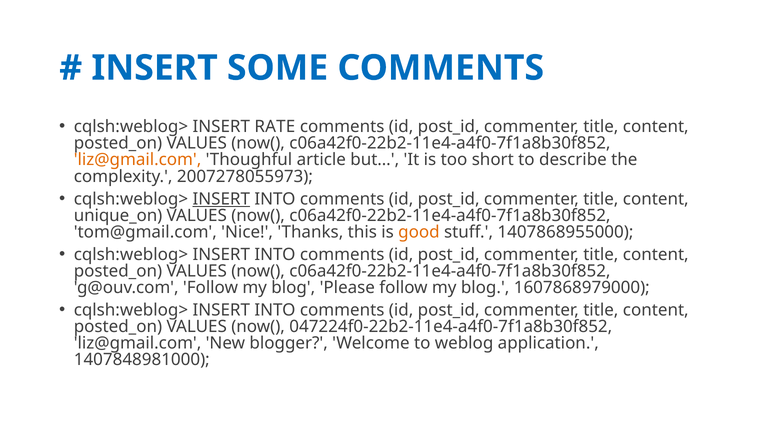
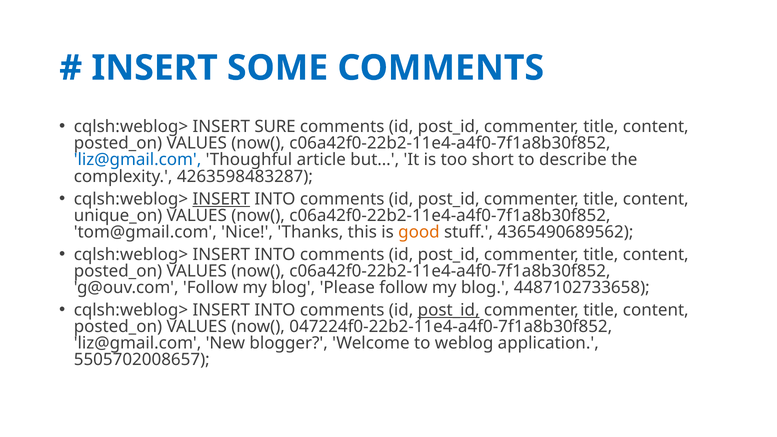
RATE: RATE -> SURE (275, 127)
liz@gmail.com colour: orange -> blue (138, 160)
2007278055973: 2007278055973 -> 4263598483287 (245, 176)
1407868955000: 1407868955000 -> 4365490689562 (565, 232)
1607868979000: 1607868979000 -> 4487102733658 (582, 288)
post_id underline: none -> present (449, 310)
1407848981000: 1407848981000 -> 5505702008657 (142, 360)
